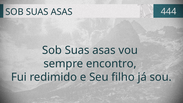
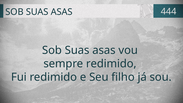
sempre encontro: encontro -> redimido (111, 64)
